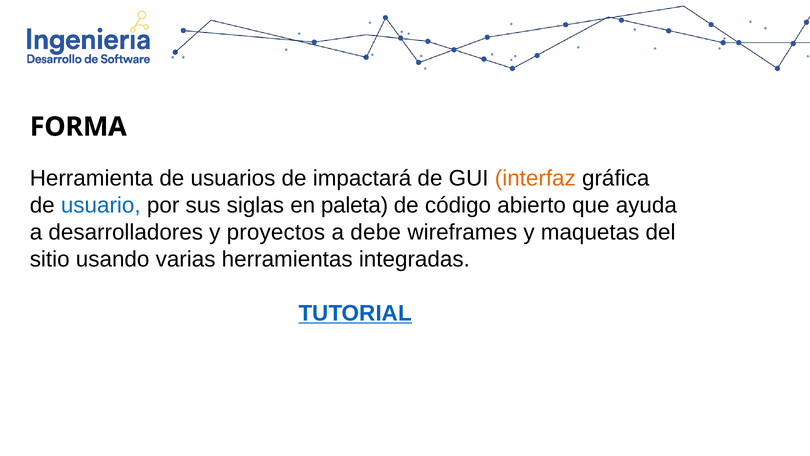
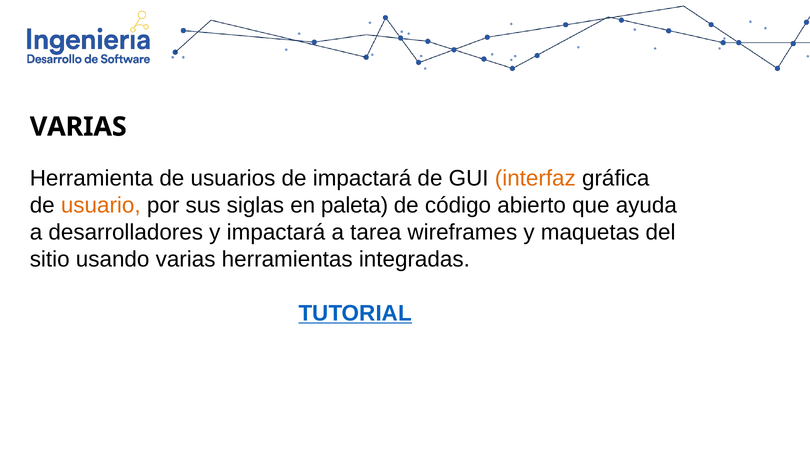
FORMA: FORMA -> VARIAS (78, 127)
usuario colour: blue -> orange (101, 205)
y proyectos: proyectos -> impactará (276, 232)
debe: debe -> tarea (376, 232)
